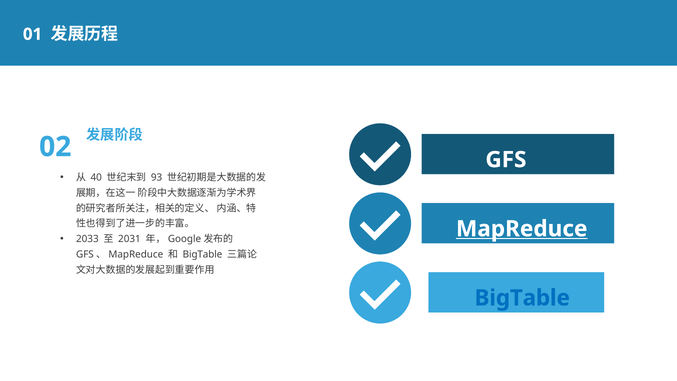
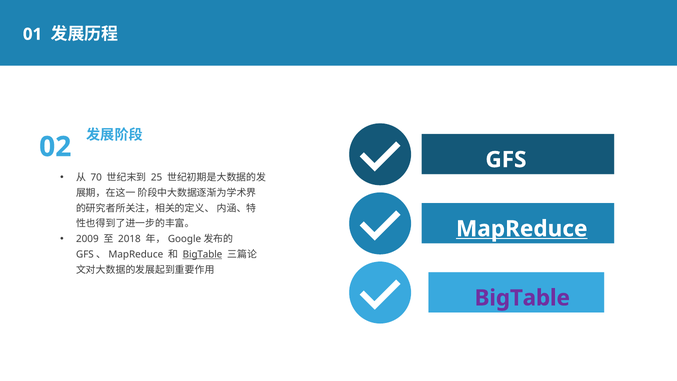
40: 40 -> 70 (96, 177)
93: 93 -> 25 (157, 177)
2033: 2033 -> 2009 (87, 239)
2031: 2031 -> 2018 (129, 239)
BigTable underline: none -> present (203, 254)
BigTable colour: blue -> purple (522, 298)
